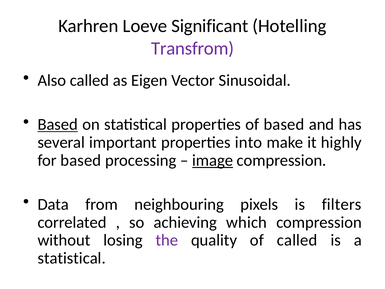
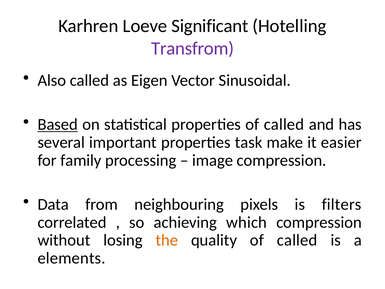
properties of based: based -> called (284, 124)
into: into -> task (249, 142)
highly: highly -> easier (341, 142)
for based: based -> family (81, 160)
image underline: present -> none (213, 160)
the colour: purple -> orange (167, 240)
statistical: statistical -> elements (72, 258)
